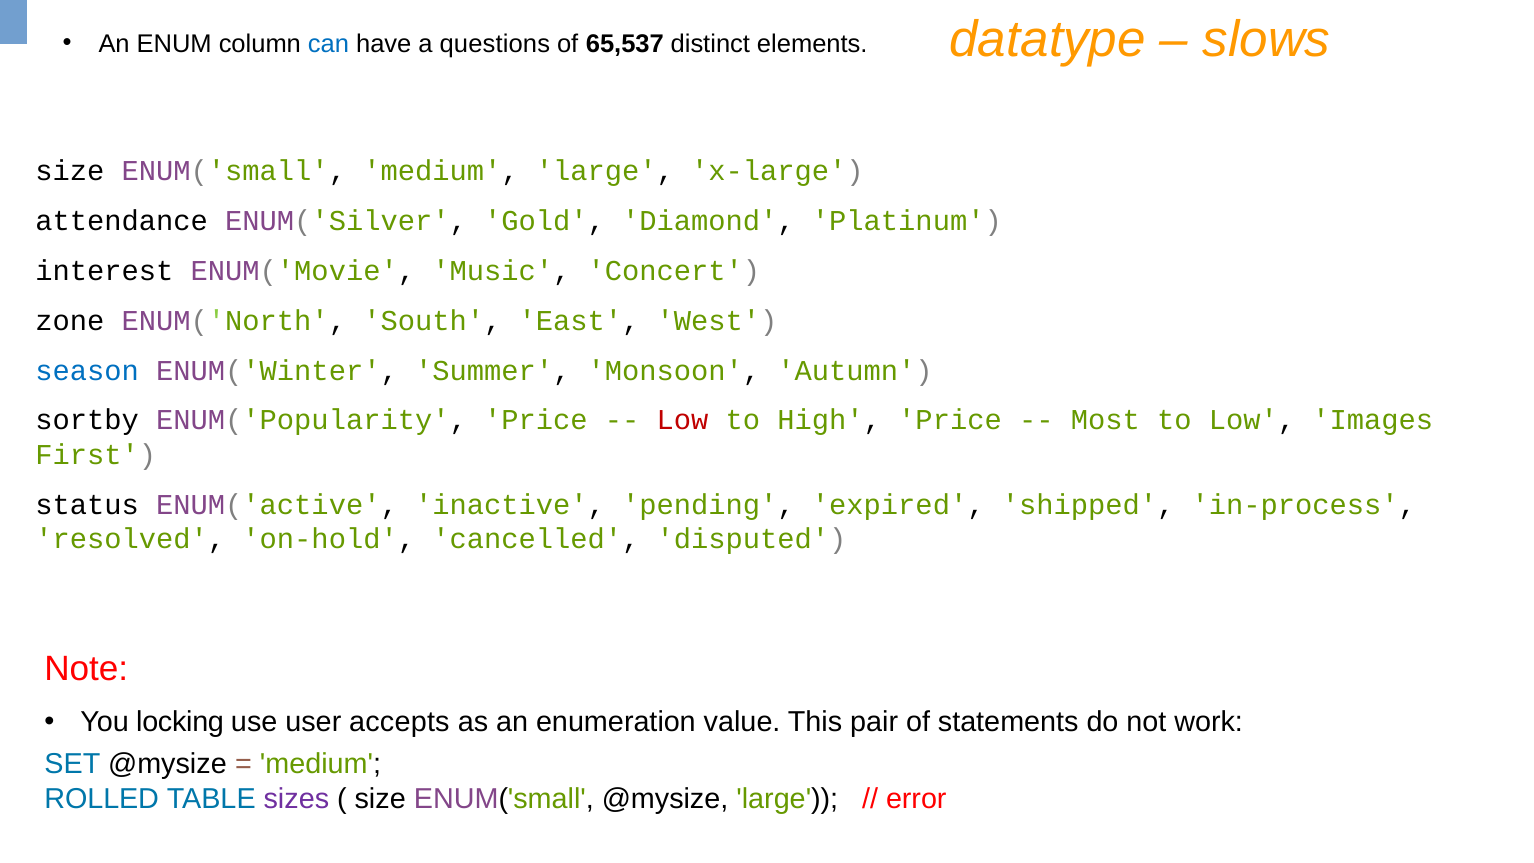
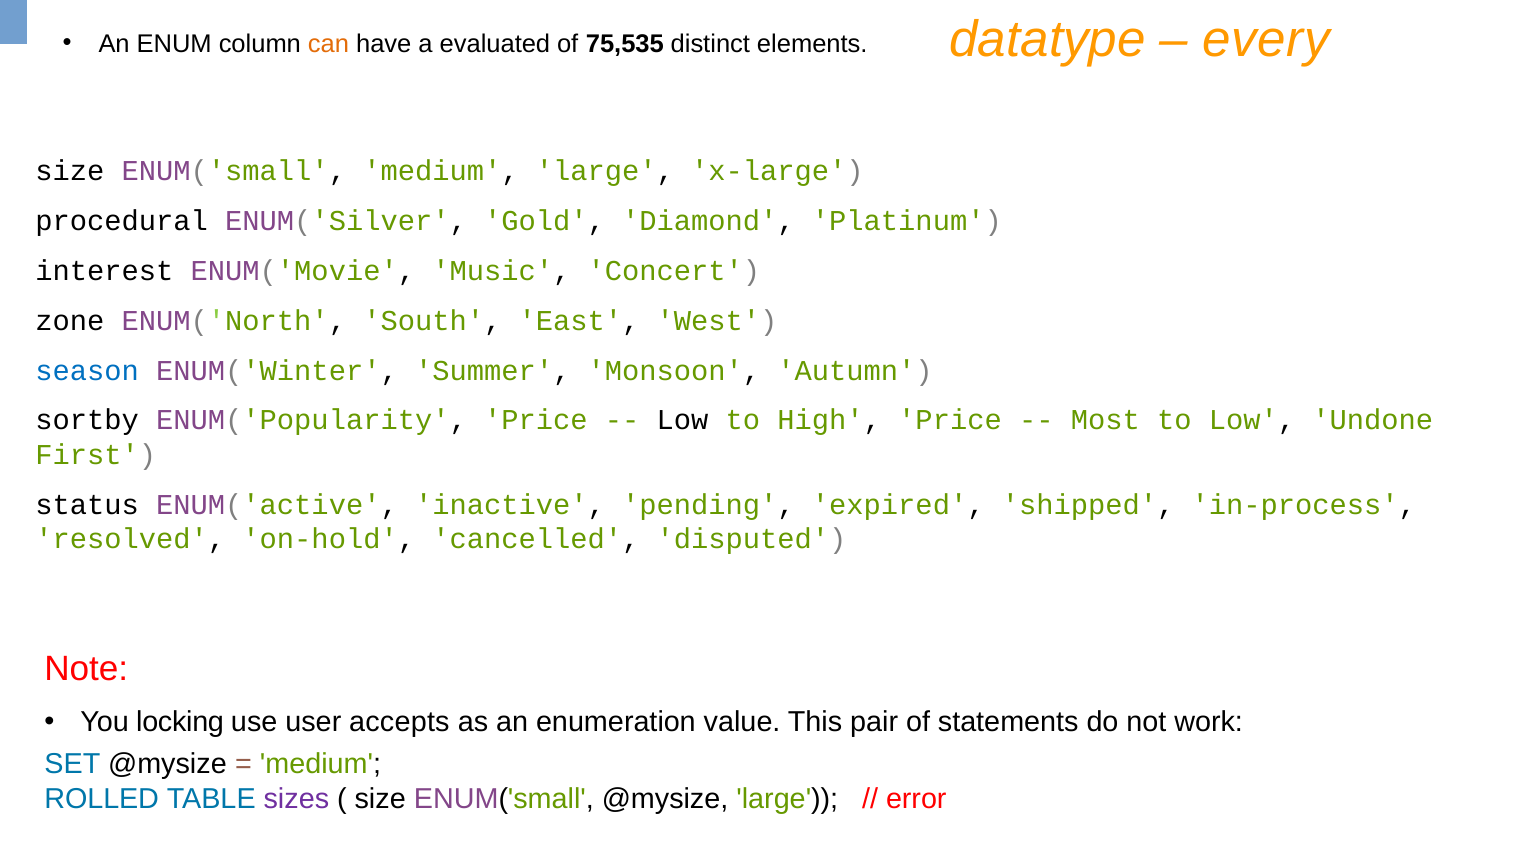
slows: slows -> every (1266, 40)
can colour: blue -> orange (328, 44)
questions: questions -> evaluated (495, 44)
65,537: 65,537 -> 75,535 (625, 44)
attendance: attendance -> procedural (122, 221)
Low colour: red -> black (683, 420)
Images: Images -> Undone (1373, 420)
